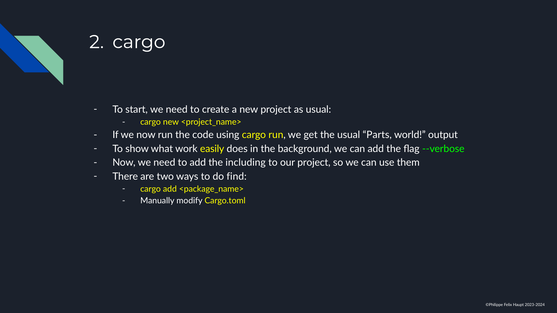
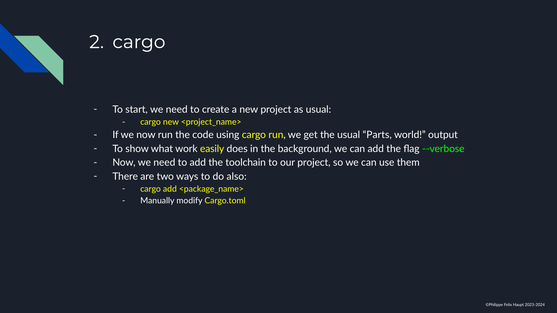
including: including -> toolchain (246, 163)
find: find -> also (237, 177)
